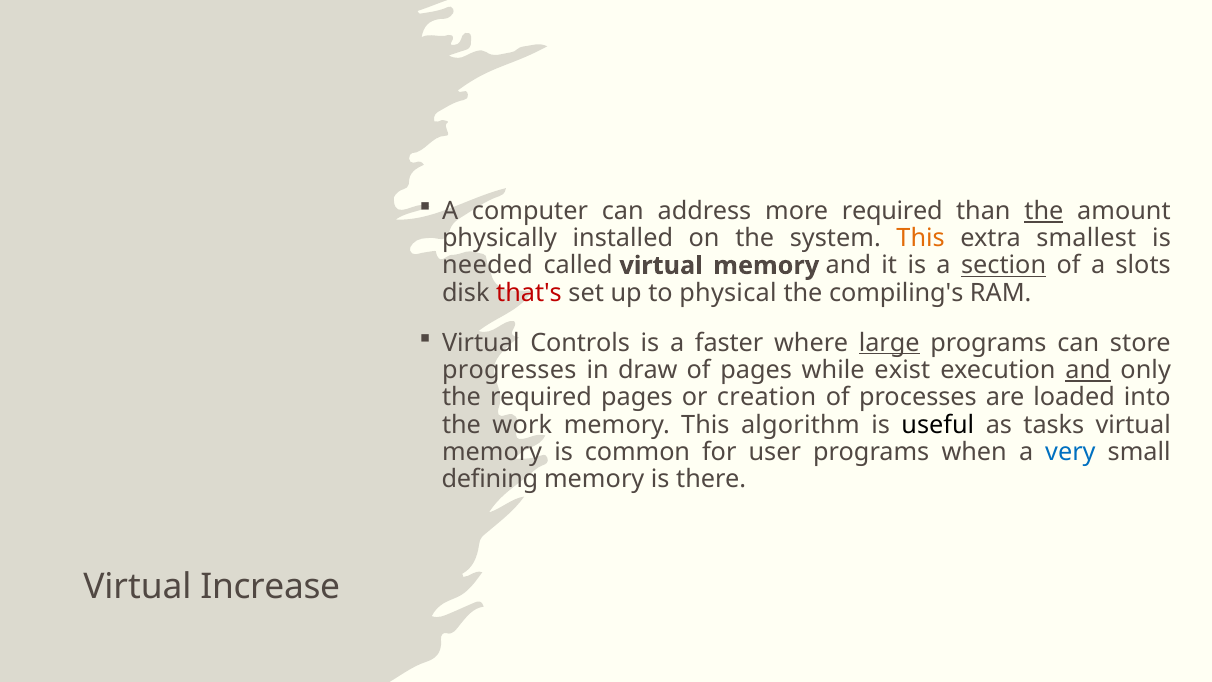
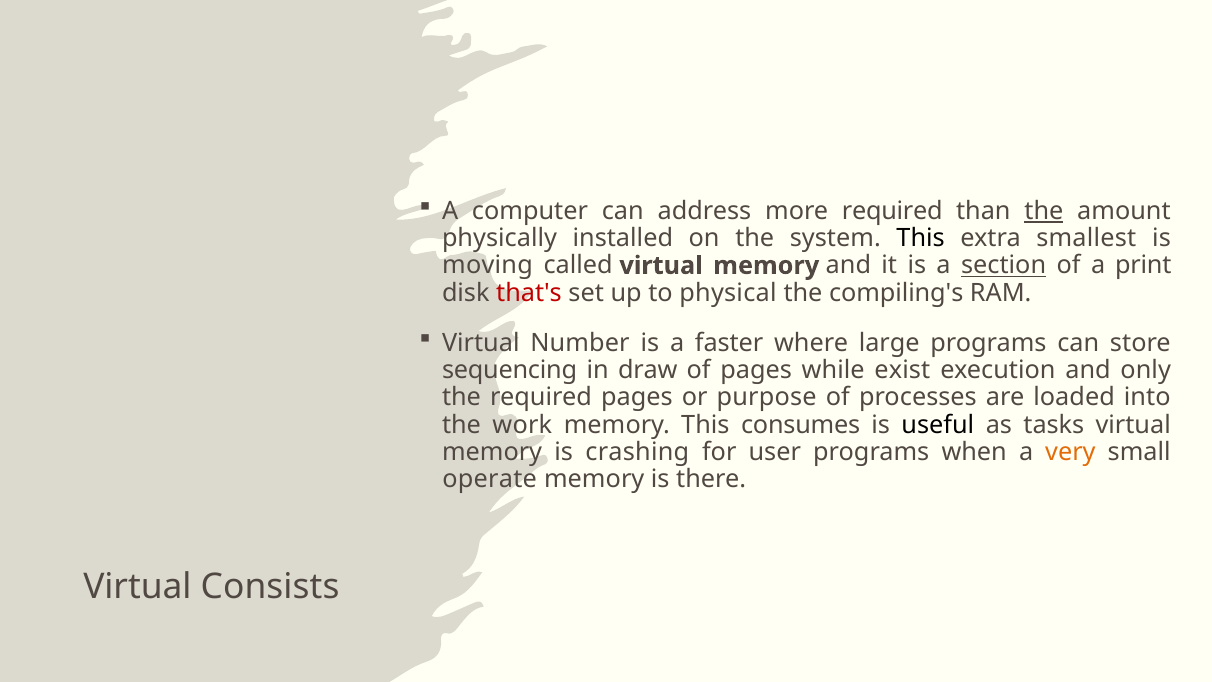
This colour: orange -> black (921, 238)
needed: needed -> moving (487, 265)
slots: slots -> print (1143, 265)
Controls: Controls -> Number (580, 343)
large underline: present -> none (889, 343)
progresses: progresses -> sequencing (510, 370)
and underline: present -> none (1088, 370)
creation: creation -> purpose (767, 397)
algorithm: algorithm -> consumes (801, 425)
common: common -> crashing (637, 452)
very colour: blue -> orange (1070, 452)
defining: defining -> operate (490, 479)
Increase: Increase -> Consists (270, 587)
